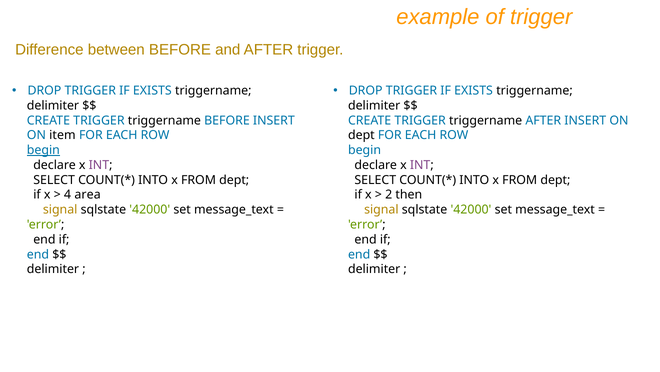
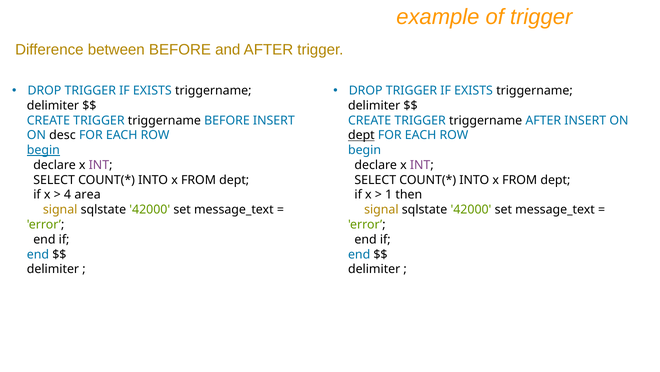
item: item -> desc (62, 135)
dept underline: none -> present (361, 135)
2: 2 -> 1 (389, 194)
